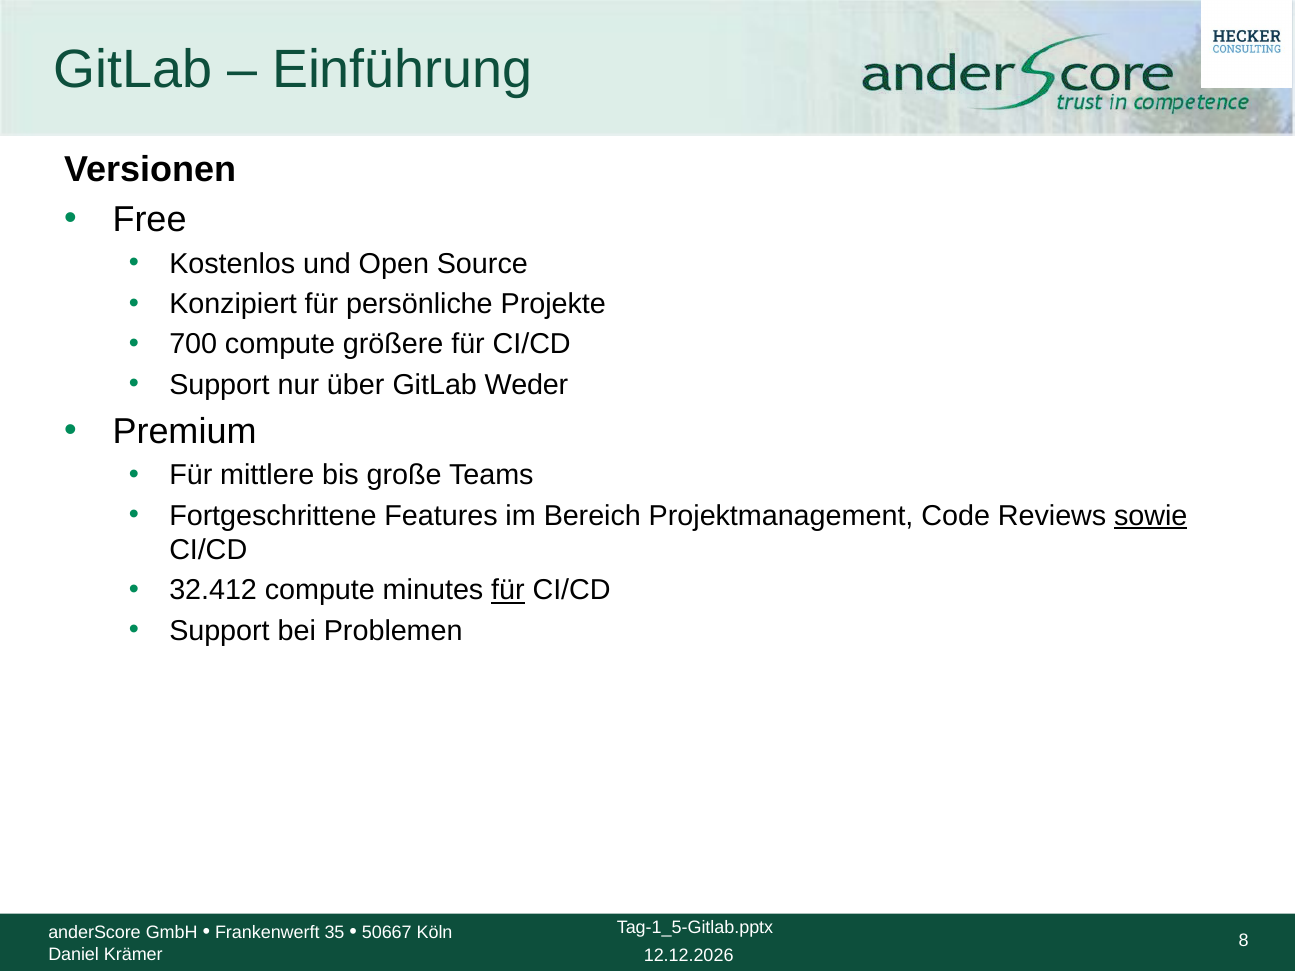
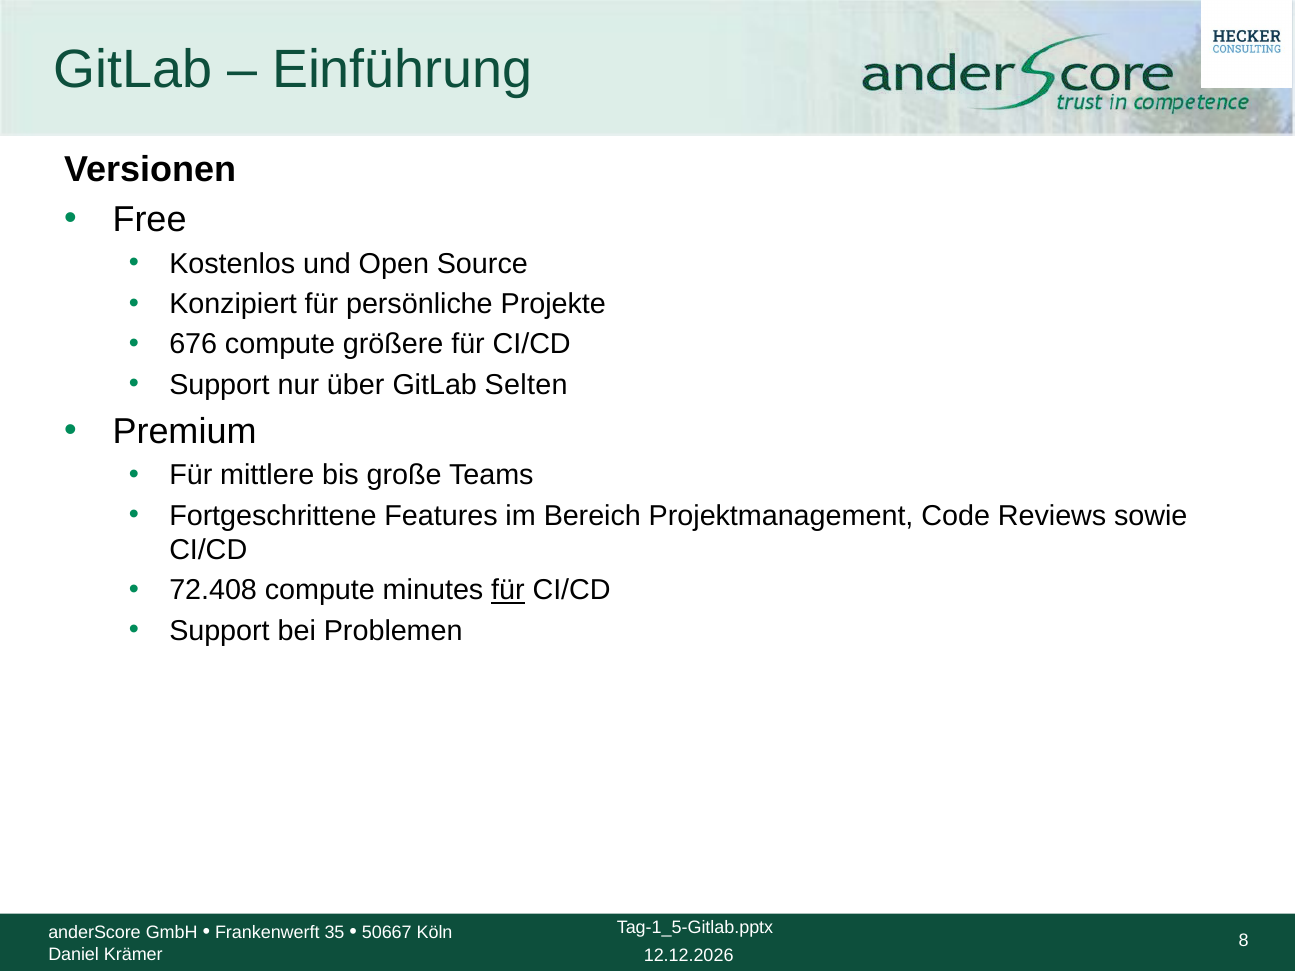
700: 700 -> 676 (193, 345)
Weder: Weder -> Selten (526, 385)
sowie underline: present -> none (1151, 516)
32.412: 32.412 -> 72.408 (213, 591)
